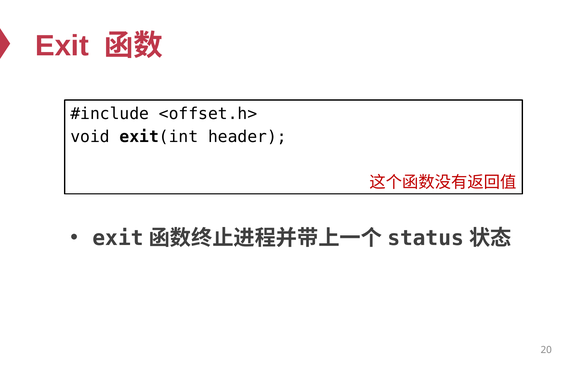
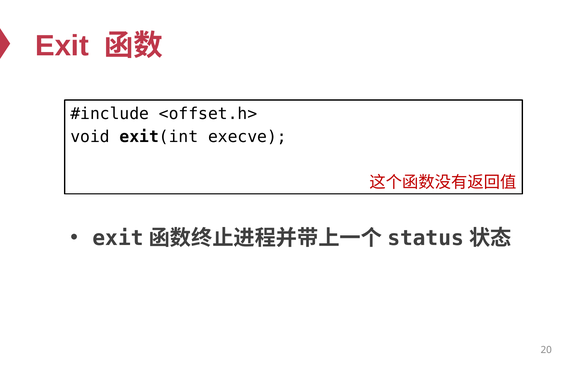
header: header -> execve (247, 137)
